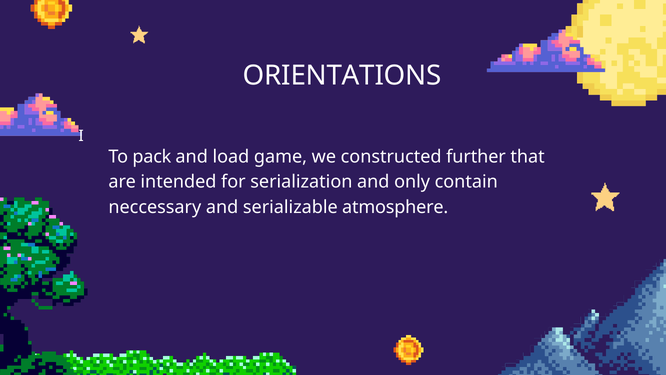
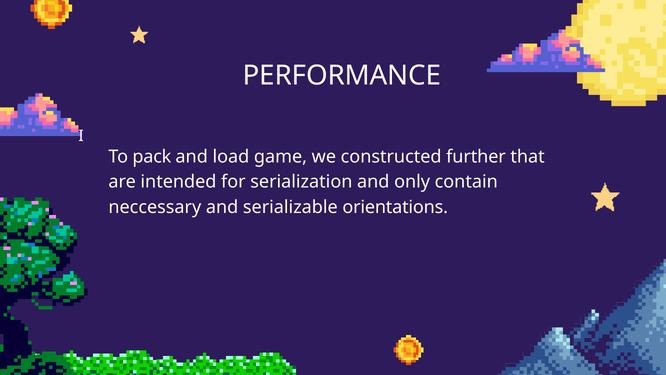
ORIENTATIONS: ORIENTATIONS -> PERFORMANCE (342, 76)
atmosphere: atmosphere -> orientations (395, 207)
